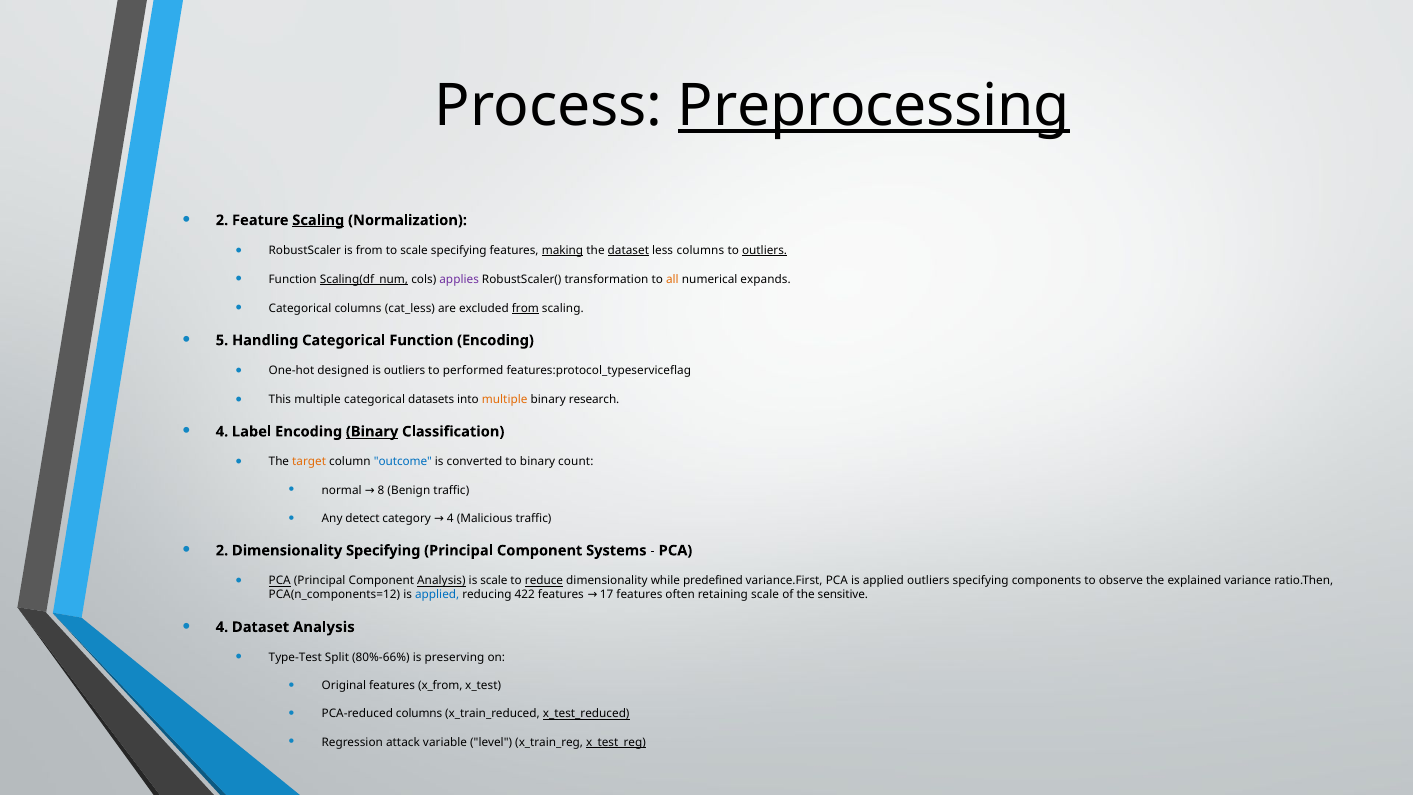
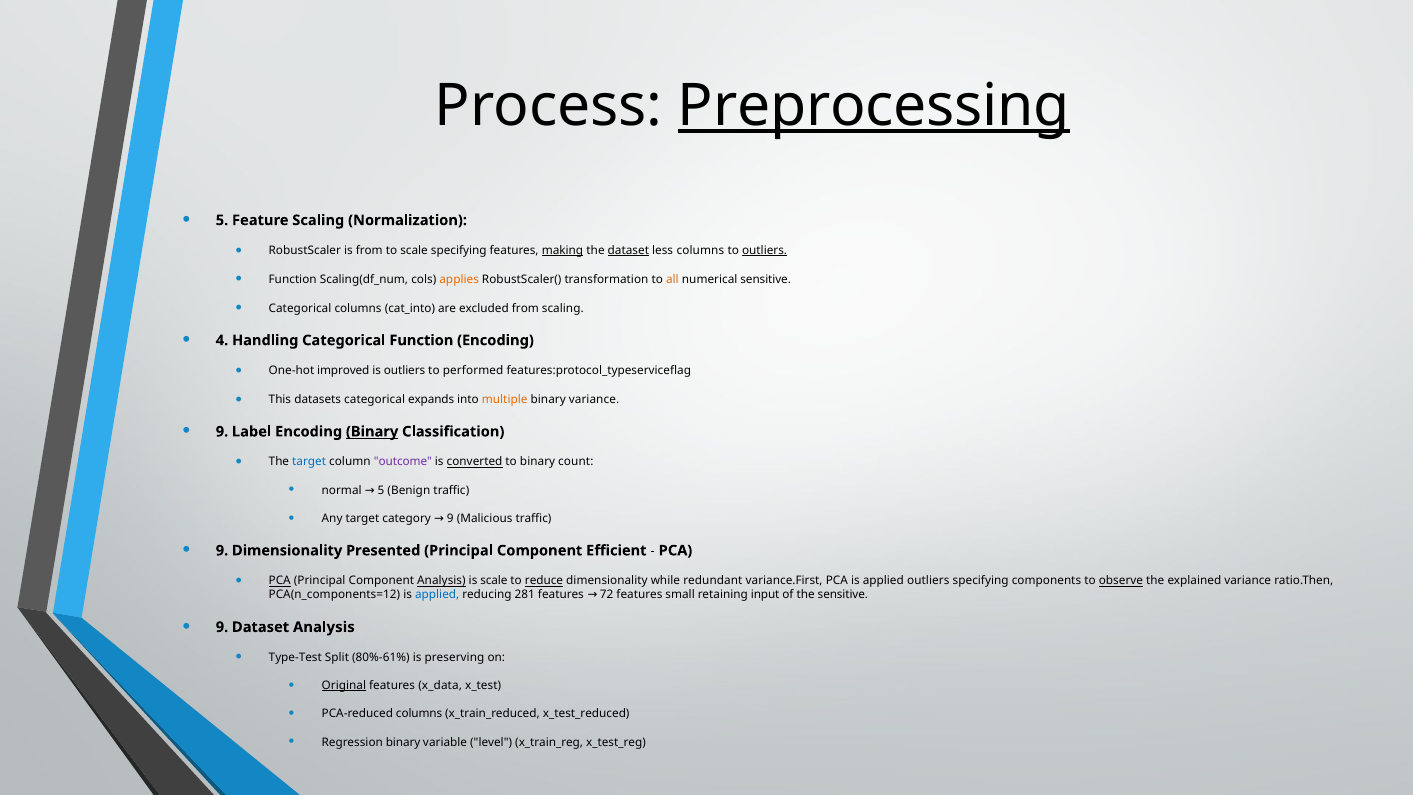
2: 2 -> 5 (222, 220)
Scaling underline: present -> none (318, 220)
Scaling(df_num underline: present -> none (364, 279)
applies colour: purple -> orange (459, 279)
numerical expands: expands -> sensitive (766, 279)
cat_less: cat_less -> cat_into (410, 308)
from underline: present -> none (525, 308)
5: 5 -> 4 (222, 340)
designed: designed -> improved (343, 371)
This multiple: multiple -> datasets (318, 400)
datasets: datasets -> expands (431, 400)
binary research: research -> variance (594, 400)
4: 4 -> 9 (222, 432)
target colour: orange -> blue (309, 462)
outcome colour: blue -> purple (403, 462)
converted underline: none -> present (475, 462)
normal 8: 8 -> 5 (381, 490)
Any detect: detect -> target (362, 518)
category 4: 4 -> 9 (450, 518)
2: 2 -> 9 (222, 550)
Dimensionality Specifying: Specifying -> Presented (383, 550)
Systems: Systems -> Efficient (616, 550)
predefined: predefined -> redundant (713, 581)
observe underline: none -> present (1121, 581)
422: 422 -> 281 (525, 595)
17: 17 -> 72 (607, 595)
often: often -> small (680, 595)
retaining scale: scale -> input (765, 595)
4: 4 -> 9 (222, 627)
80%-66%: 80%-66% -> 80%-61% (381, 657)
Original underline: none -> present (344, 686)
x_from: x_from -> x_data (440, 686)
x_test_reduced underline: present -> none (586, 714)
Regression attack: attack -> binary (403, 742)
x_test_reg underline: present -> none (616, 742)
